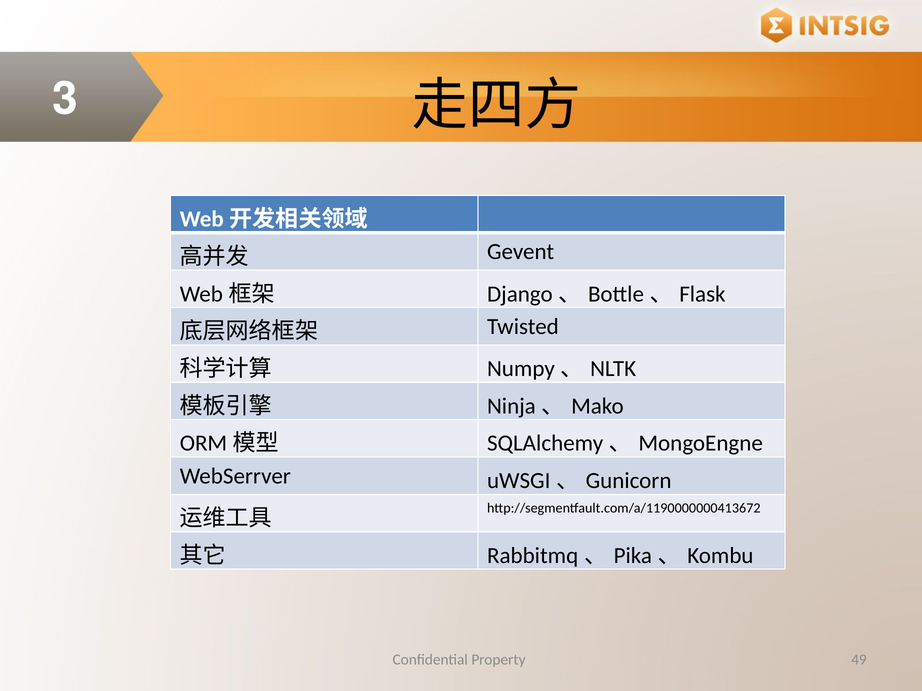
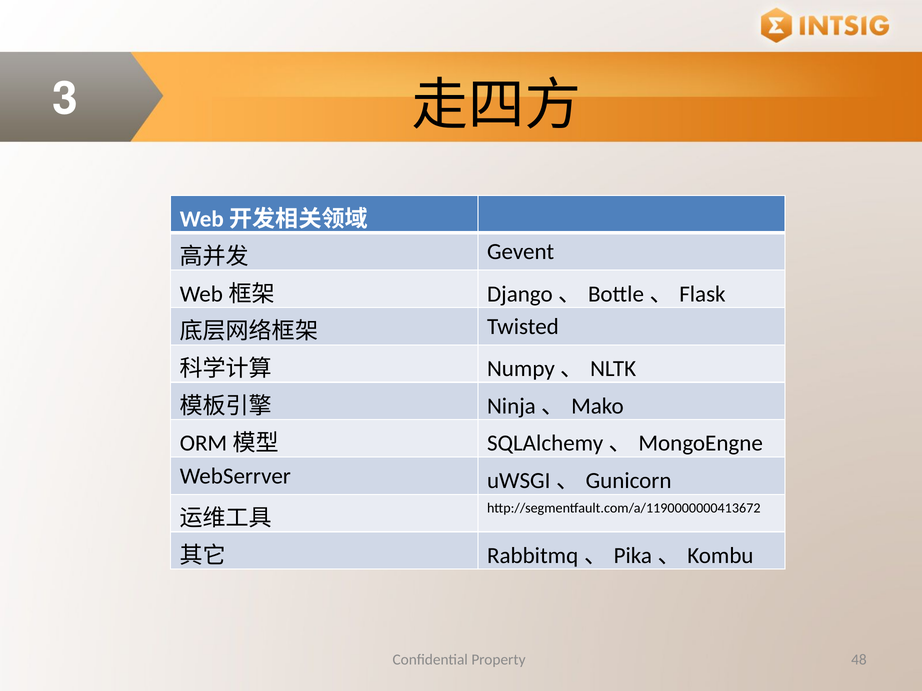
49: 49 -> 48 (859, 660)
